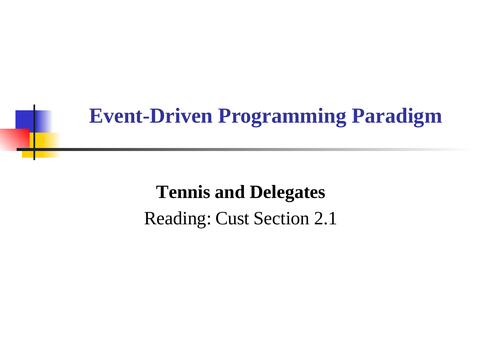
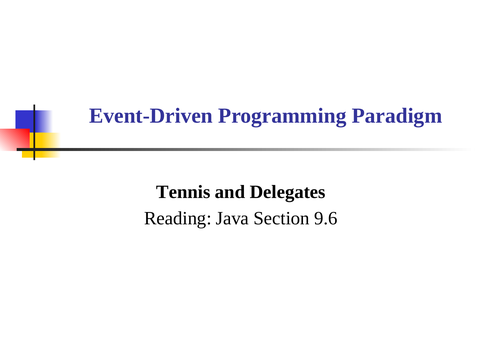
Cust: Cust -> Java (232, 218)
2.1: 2.1 -> 9.6 (326, 218)
